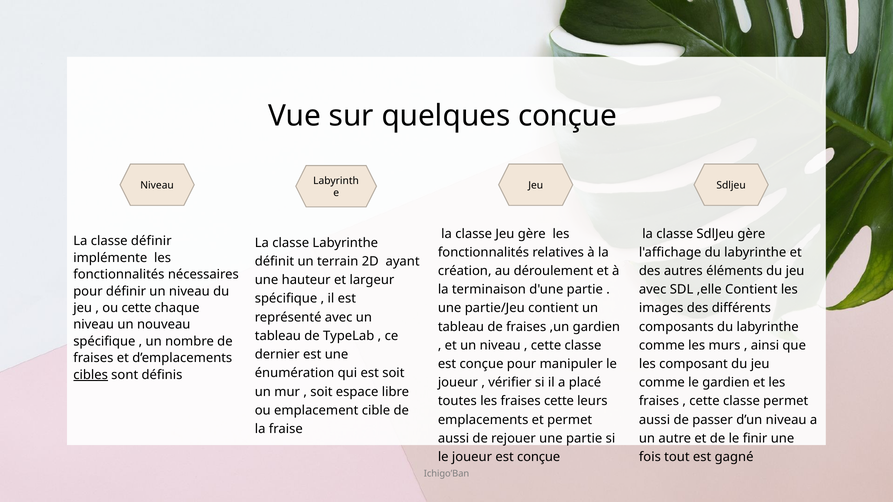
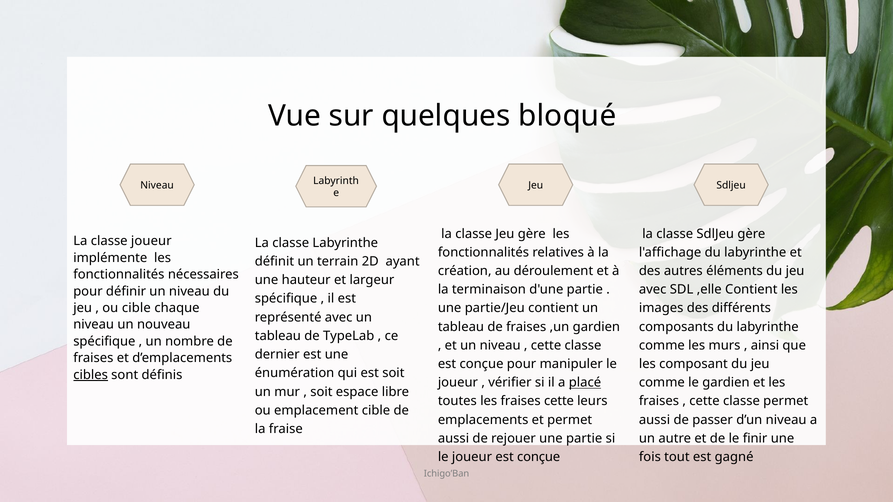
quelques conçue: conçue -> bloqué (567, 116)
classe définir: définir -> joueur (151, 241)
ou cette: cette -> cible (136, 308)
placé underline: none -> present (585, 383)
